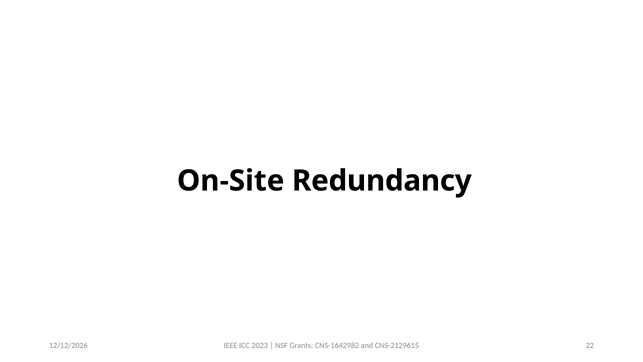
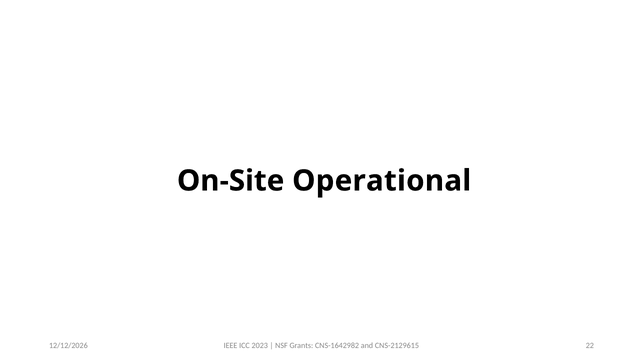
Redundancy: Redundancy -> Operational (382, 181)
